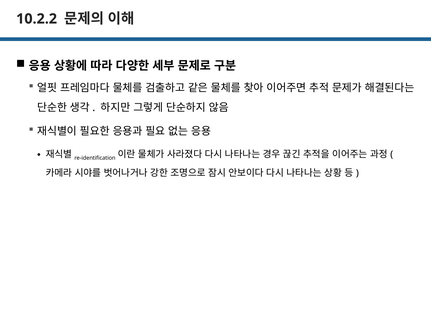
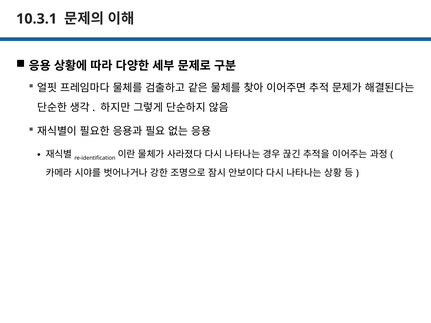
10.2.2: 10.2.2 -> 10.3.1 (37, 19)
